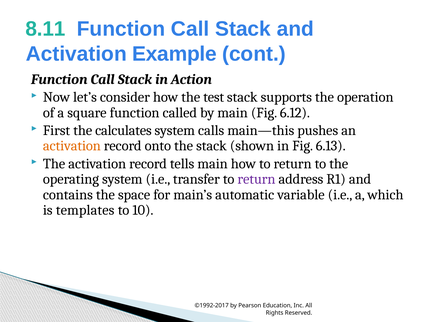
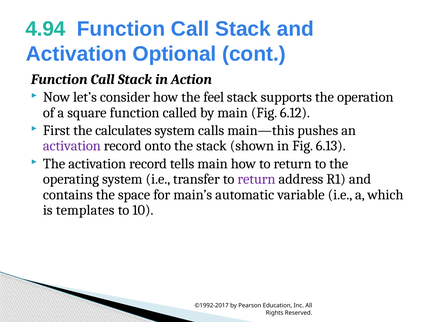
8.11: 8.11 -> 4.94 (46, 29)
Example: Example -> Optional (174, 54)
test: test -> feel (214, 97)
activation colour: orange -> purple (72, 146)
